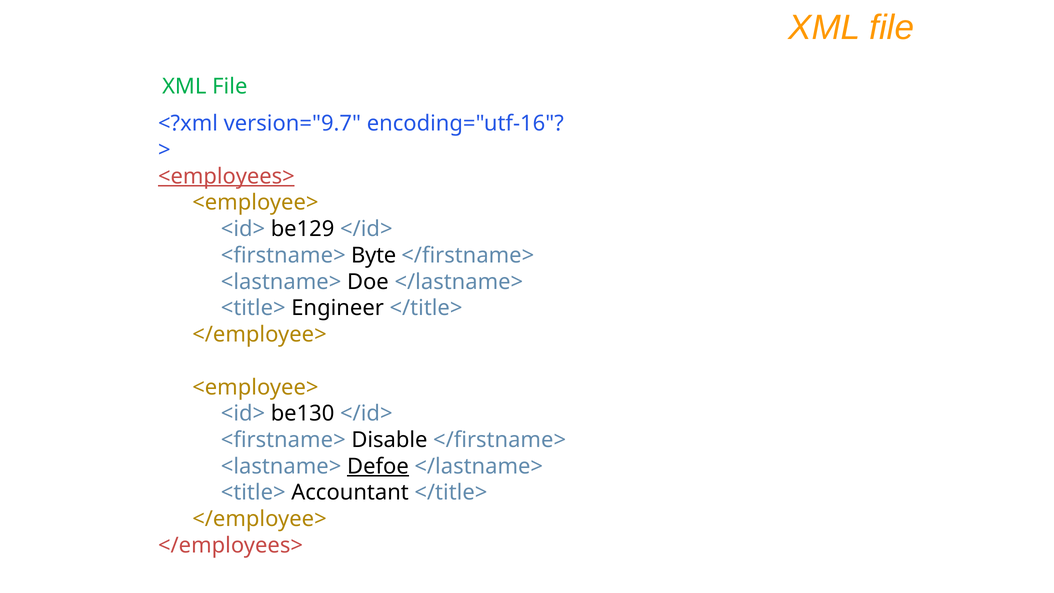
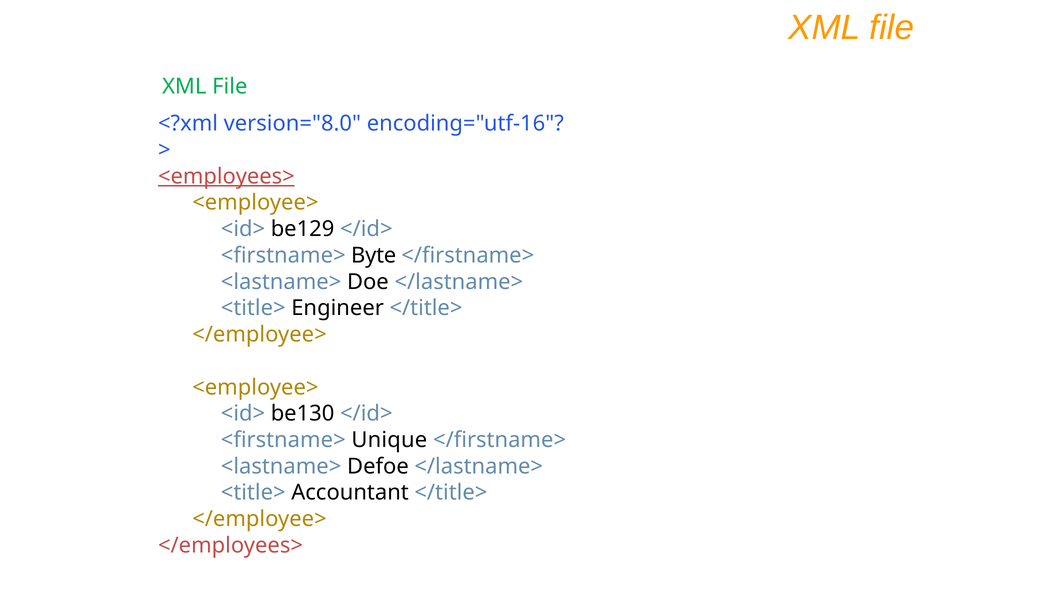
version="9.7: version="9.7 -> version="8.0 (292, 124)
Disable: Disable -> Unique (389, 440)
Defoe underline: present -> none (378, 466)
